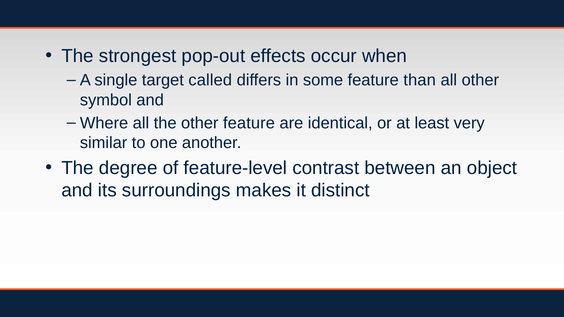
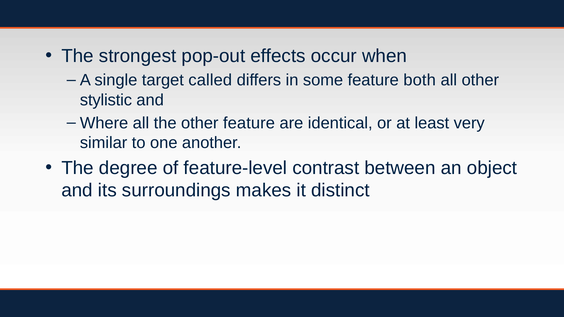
than: than -> both (420, 80)
symbol: symbol -> stylistic (106, 100)
